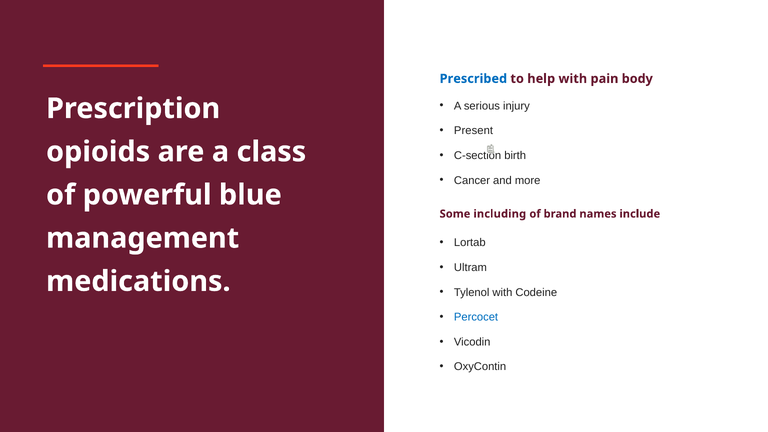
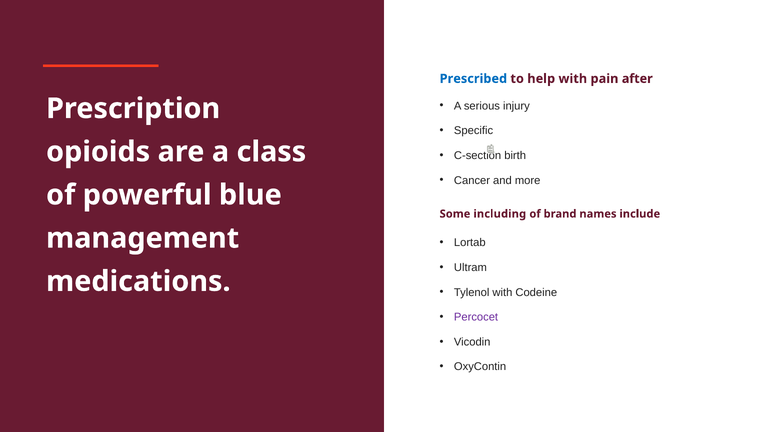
body: body -> after (637, 79)
Present: Present -> Specific (474, 131)
Percocet colour: blue -> purple (476, 317)
